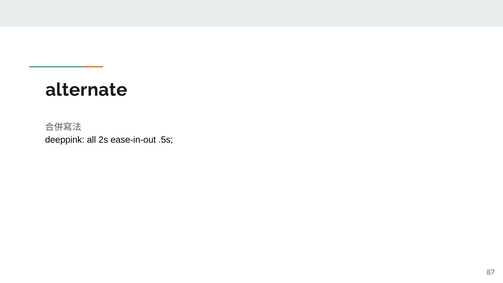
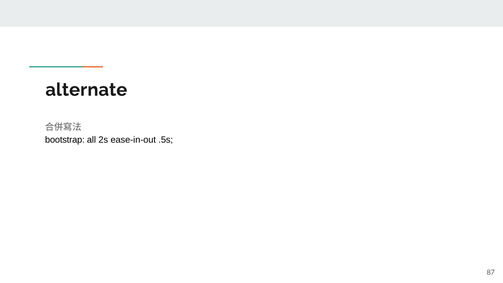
deeppink: deeppink -> bootstrap (65, 140)
